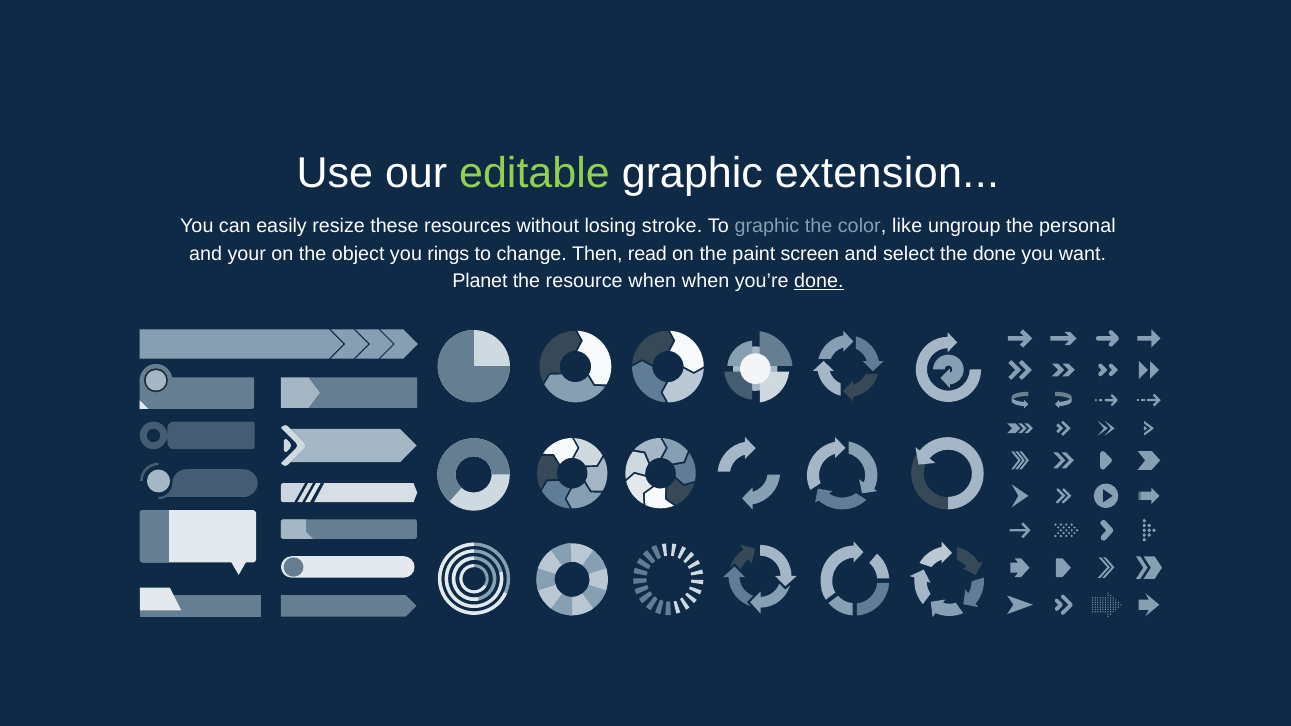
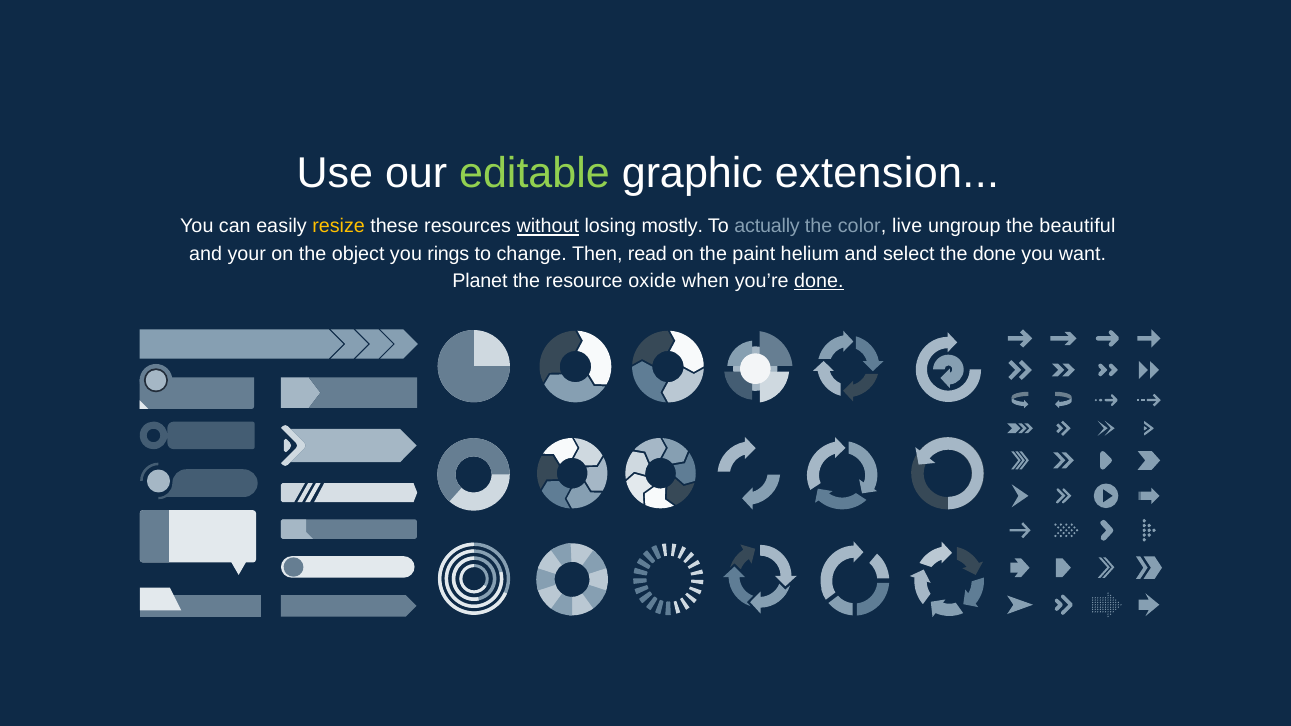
resize colour: white -> yellow (339, 227)
without underline: none -> present (548, 227)
stroke: stroke -> mostly (672, 227)
To graphic: graphic -> actually (767, 227)
like: like -> live (907, 227)
personal: personal -> beautiful (1077, 227)
screen: screen -> helium (810, 254)
resource when: when -> oxide (652, 281)
